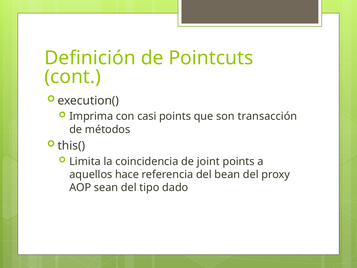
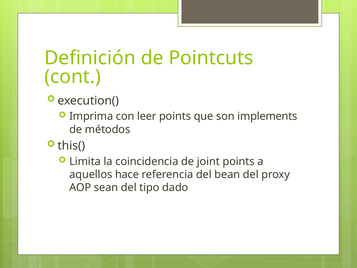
casi: casi -> leer (147, 116)
transacción: transacción -> implements (267, 116)
